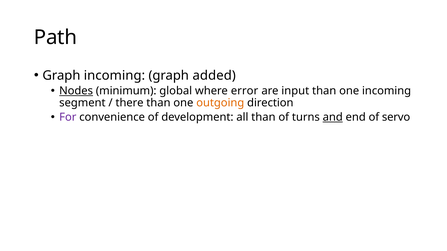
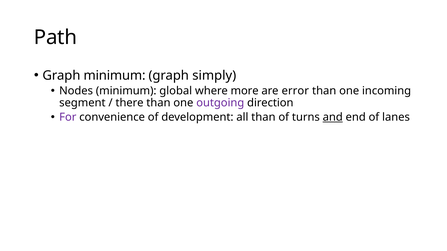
Graph incoming: incoming -> minimum (115, 76)
added: added -> simply (214, 76)
Nodes underline: present -> none (76, 91)
error: error -> more (245, 91)
input: input -> error (295, 91)
outgoing colour: orange -> purple (220, 103)
servo: servo -> lanes (396, 117)
